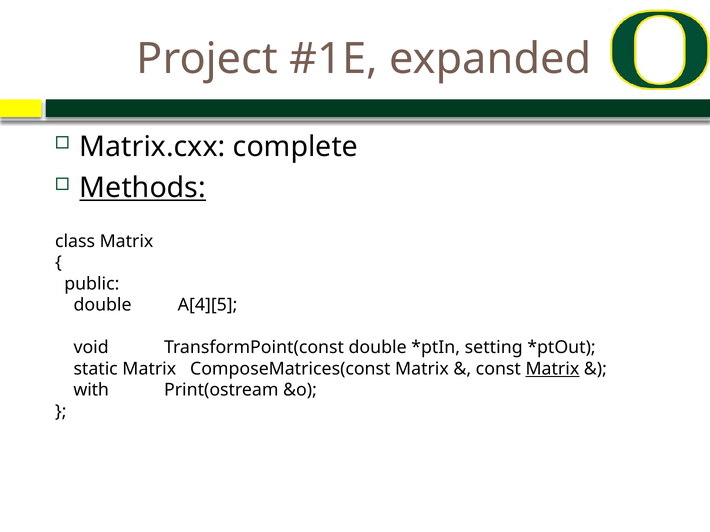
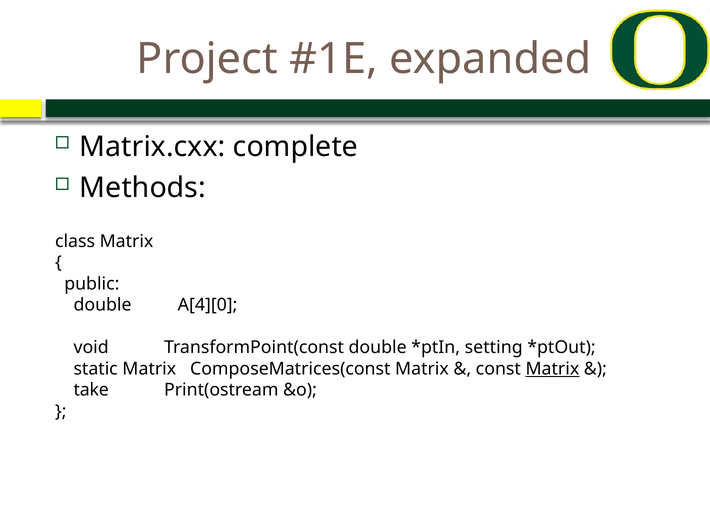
Methods underline: present -> none (143, 188)
A[4][5: A[4][5 -> A[4][0 (208, 305)
with: with -> take (91, 390)
